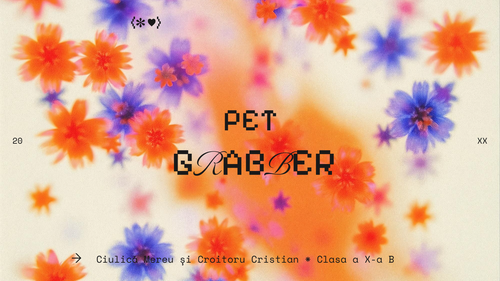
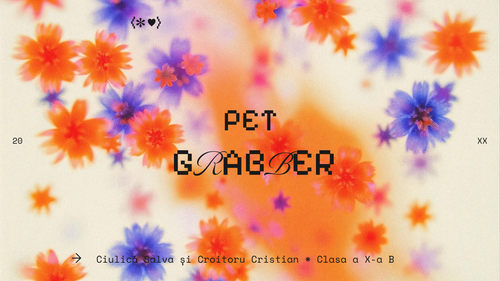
Mereu: Mereu -> Salva (159, 260)
